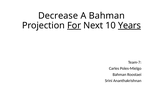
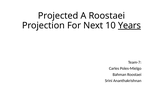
Decrease: Decrease -> Projected (58, 16)
A Bahman: Bahman -> Roostaei (107, 16)
For underline: present -> none (74, 25)
